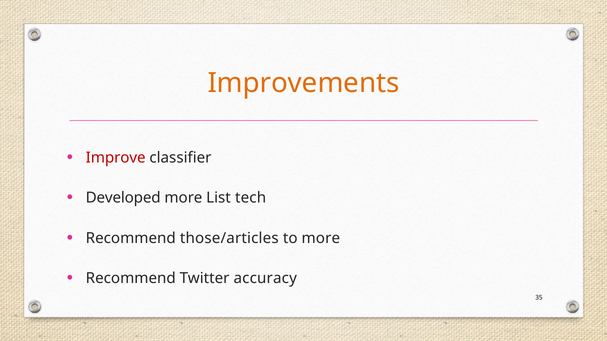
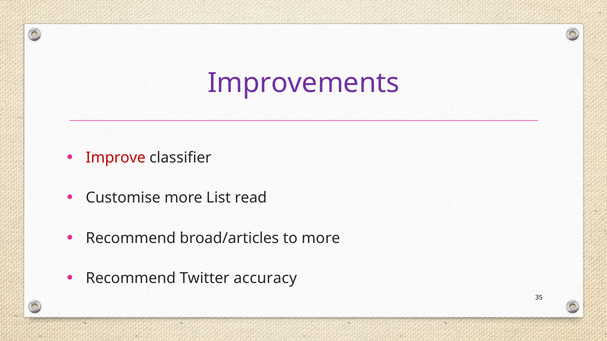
Improvements colour: orange -> purple (303, 83)
Developed: Developed -> Customise (123, 198)
tech: tech -> read (251, 198)
those/articles: those/articles -> broad/articles (229, 238)
